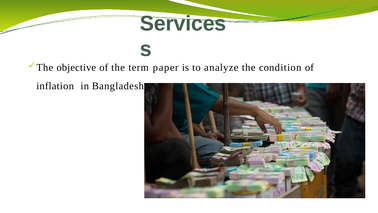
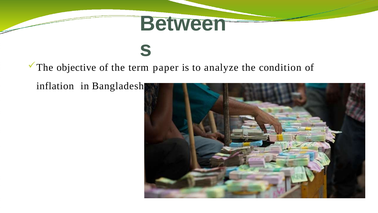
Services: Services -> Between (183, 23)
